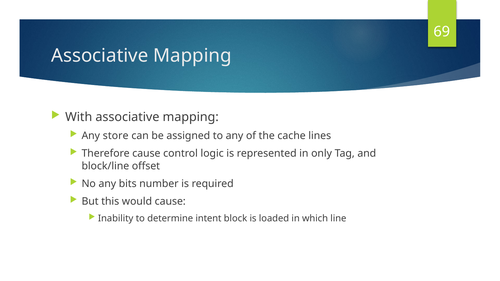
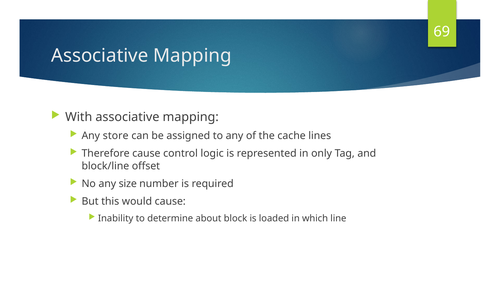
bits: bits -> size (128, 184)
intent: intent -> about (208, 219)
